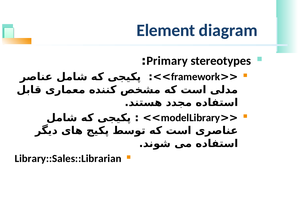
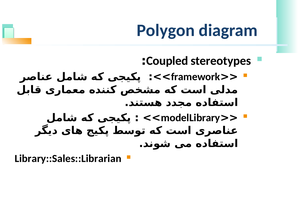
Element: Element -> Polygon (166, 31)
Primary: Primary -> Coupled (167, 61)
